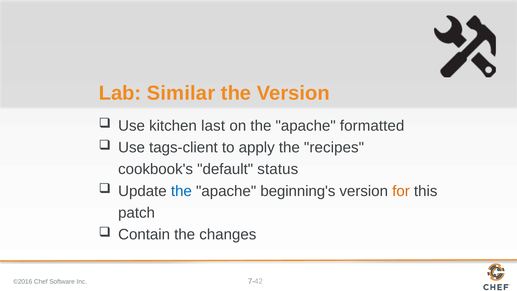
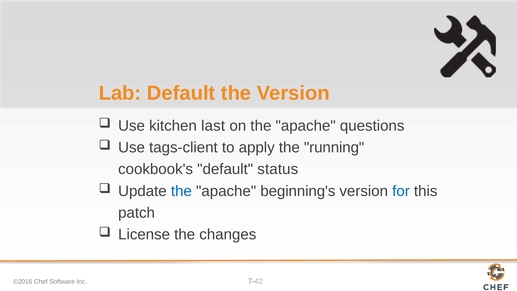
Lab Similar: Similar -> Default (181, 93)
formatted: formatted -> questions (372, 126)
recipes: recipes -> running (334, 147)
for colour: orange -> blue (401, 191)
Contain: Contain -> License (144, 234)
